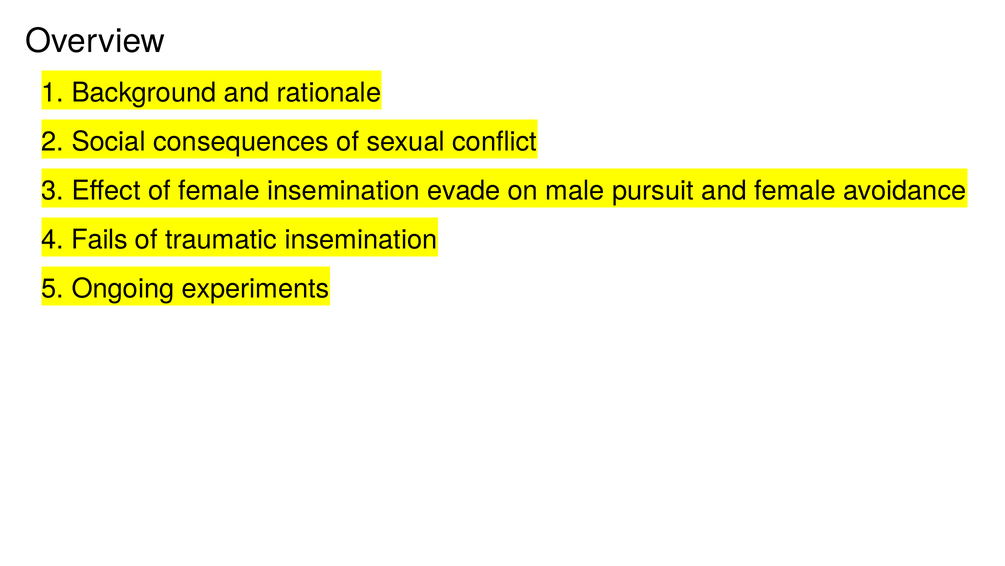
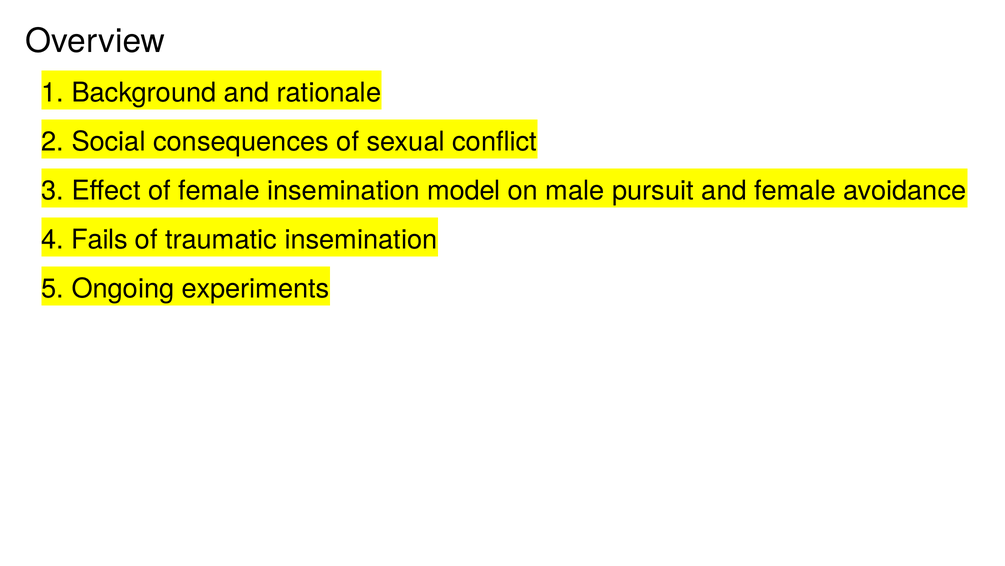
evade: evade -> model (464, 190)
